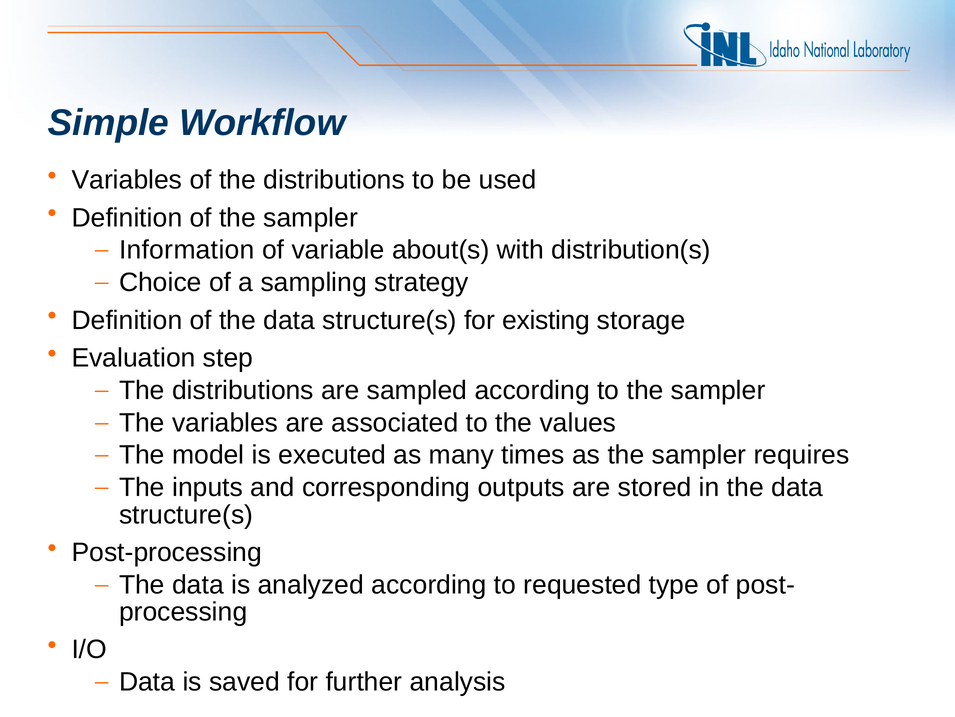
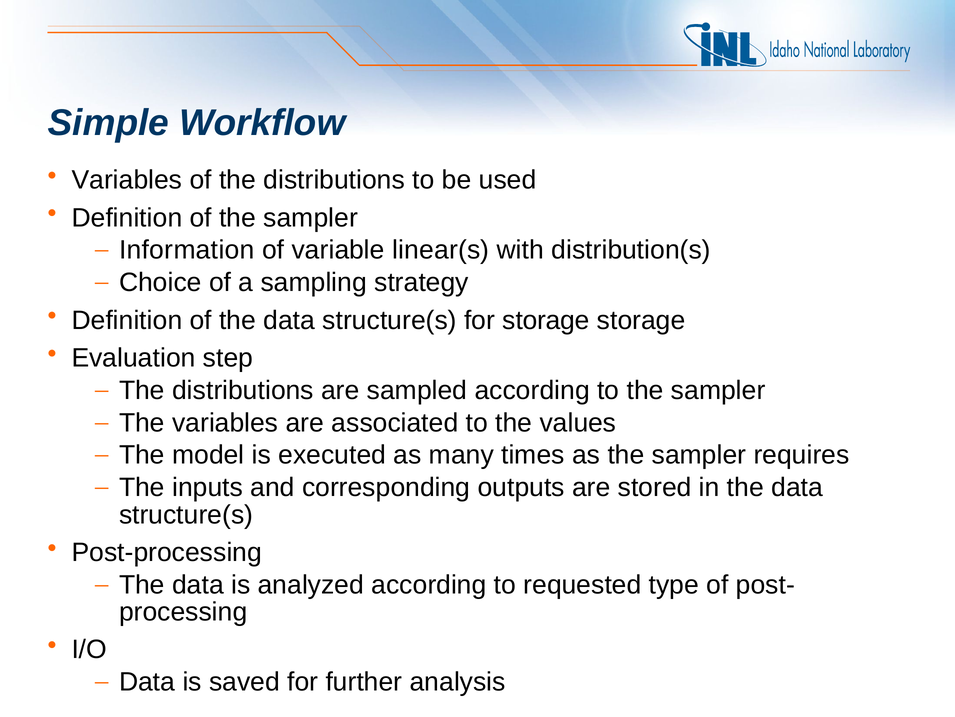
about(s: about(s -> linear(s (441, 250)
for existing: existing -> storage (546, 320)
